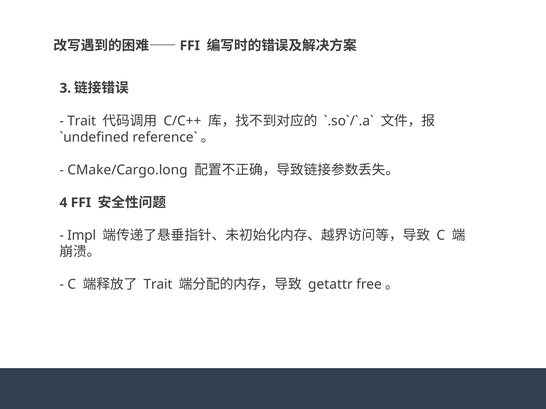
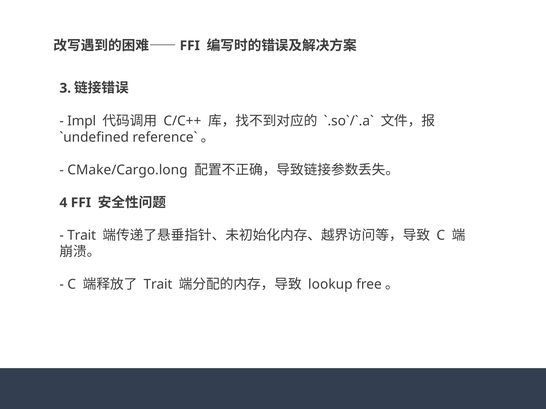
Trait: Trait -> Impl (82, 121)
Impl: Impl -> Trait (82, 236)
getattr: getattr -> lookup (330, 285)
